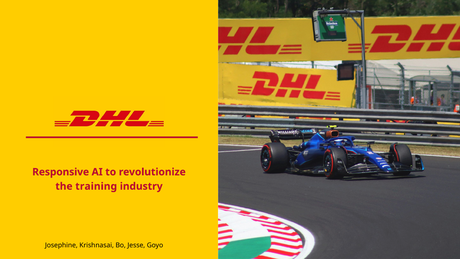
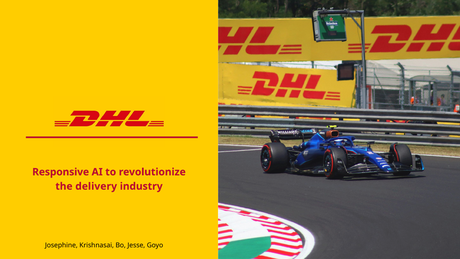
training: training -> delivery (96, 186)
